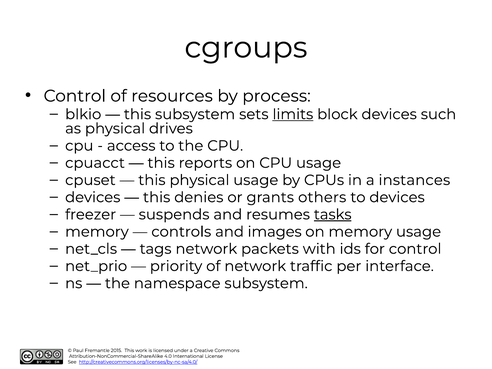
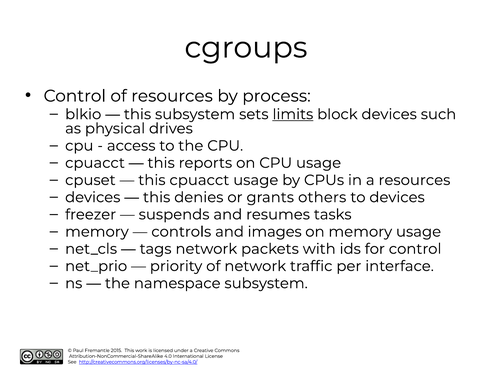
this physical: physical -> cpuacct (199, 180)
a instances: instances -> resources (414, 180)
tasks underline: present -> none (333, 215)
